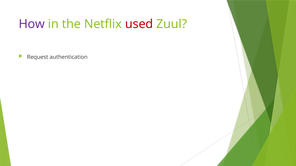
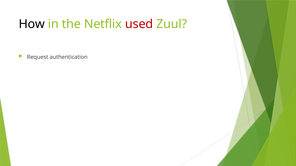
How colour: purple -> black (32, 24)
